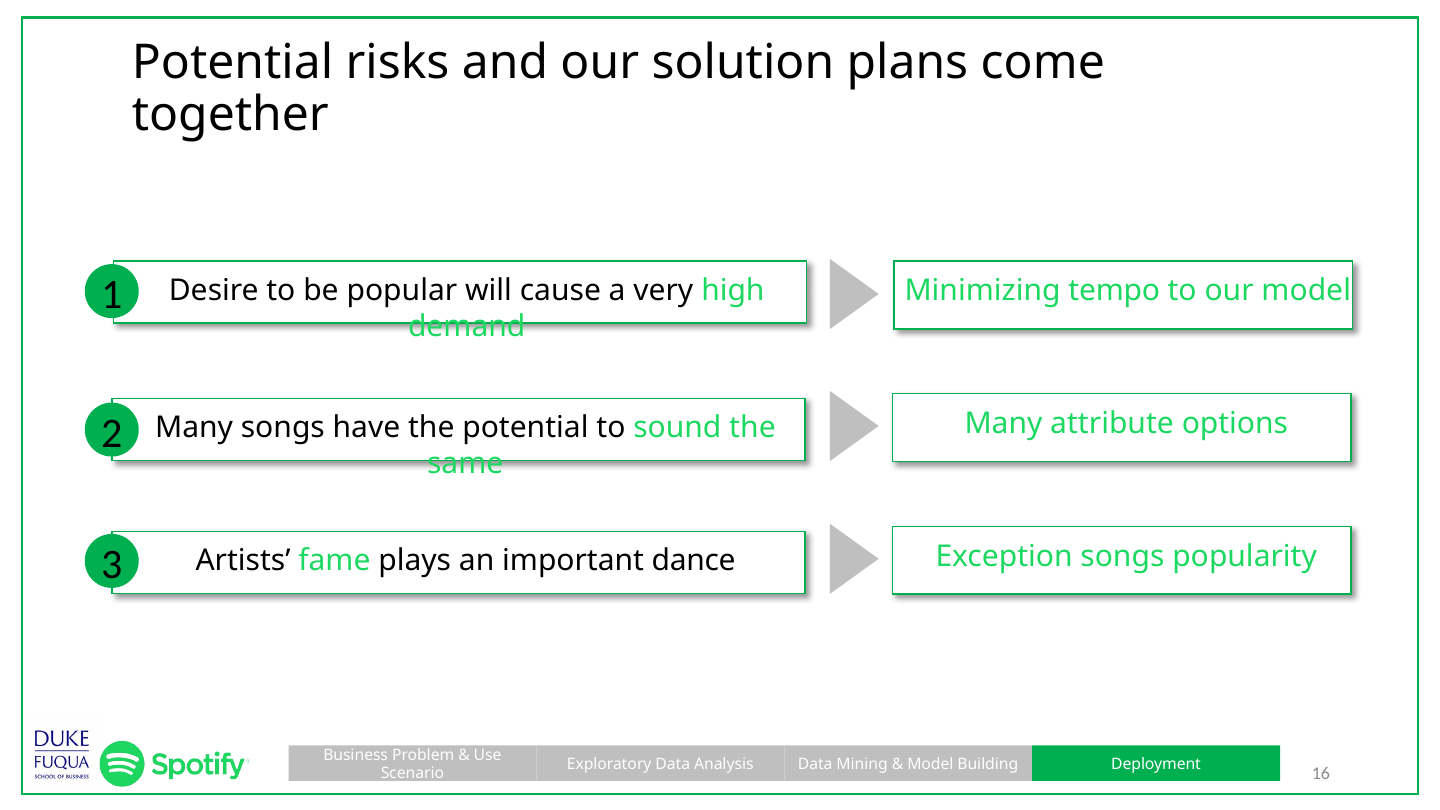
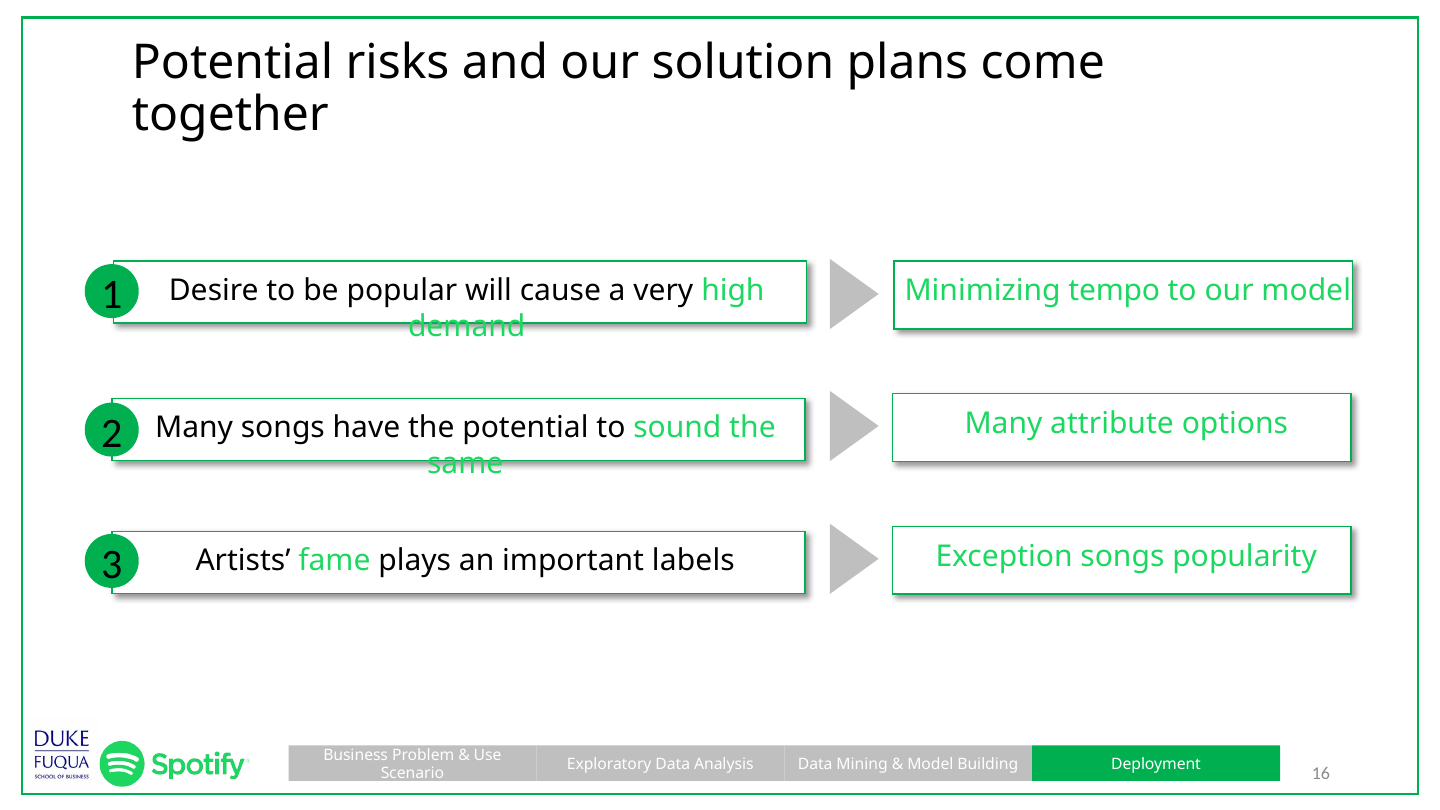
dance: dance -> labels (693, 561)
